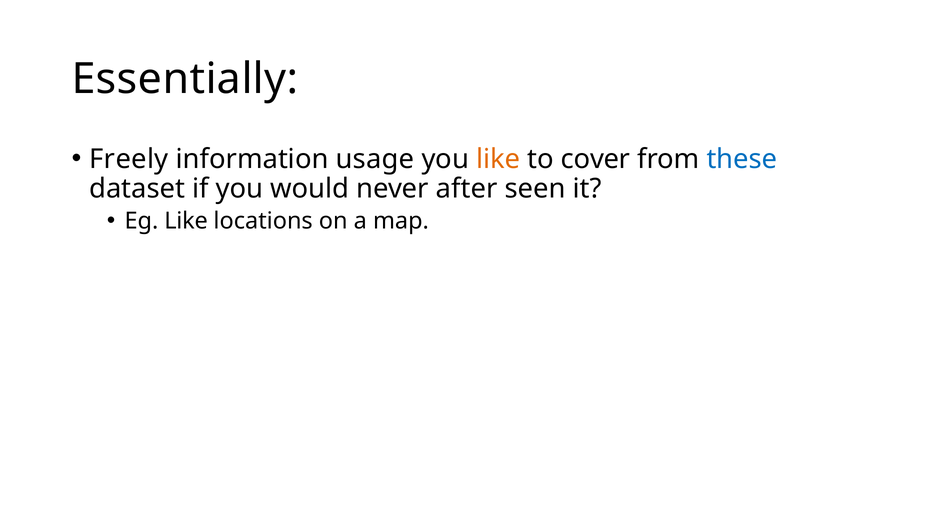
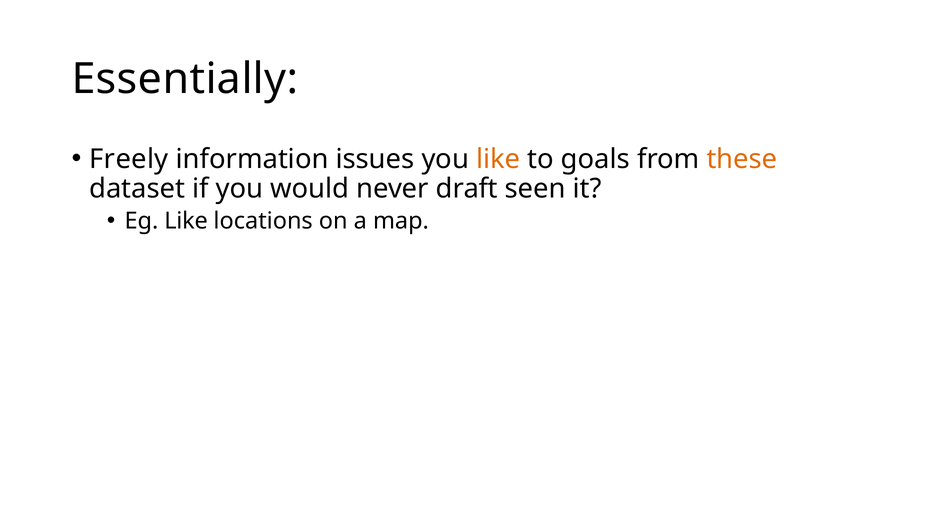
usage: usage -> issues (375, 159)
cover: cover -> goals (595, 159)
these colour: blue -> orange (742, 159)
after: after -> draft (467, 189)
